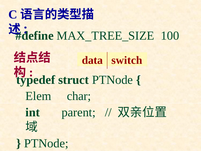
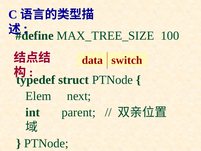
char: char -> next (79, 96)
